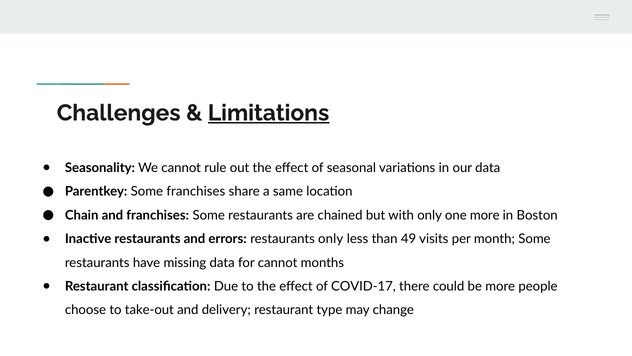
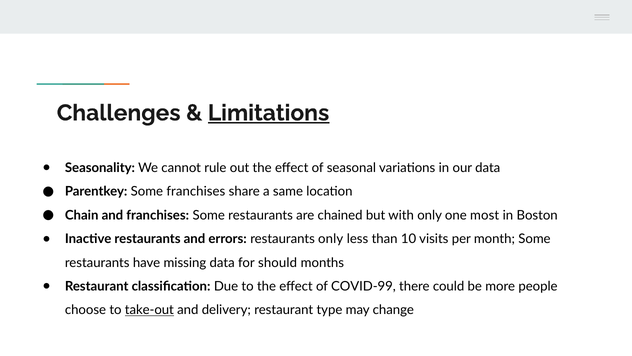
one more: more -> most (485, 215)
49: 49 -> 10 (409, 239)
for cannot: cannot -> should (278, 262)
COVID-17: COVID-17 -> COVID-99 (363, 286)
take-out underline: none -> present (149, 310)
